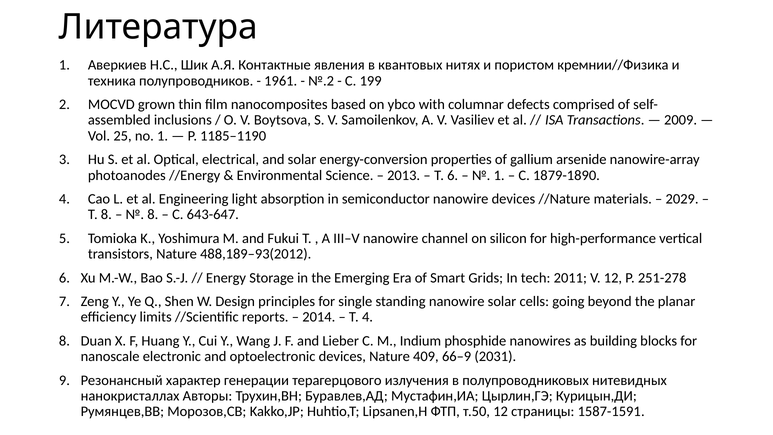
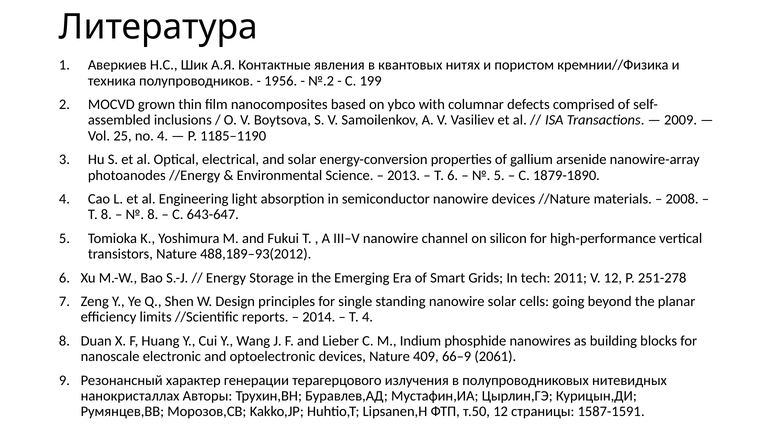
1961: 1961 -> 1956 (281, 81)
no 1: 1 -> 4 (163, 136)
1: 1 -> 5 (499, 175)
2029: 2029 -> 2008 (682, 199)
2031: 2031 -> 2061 (495, 356)
